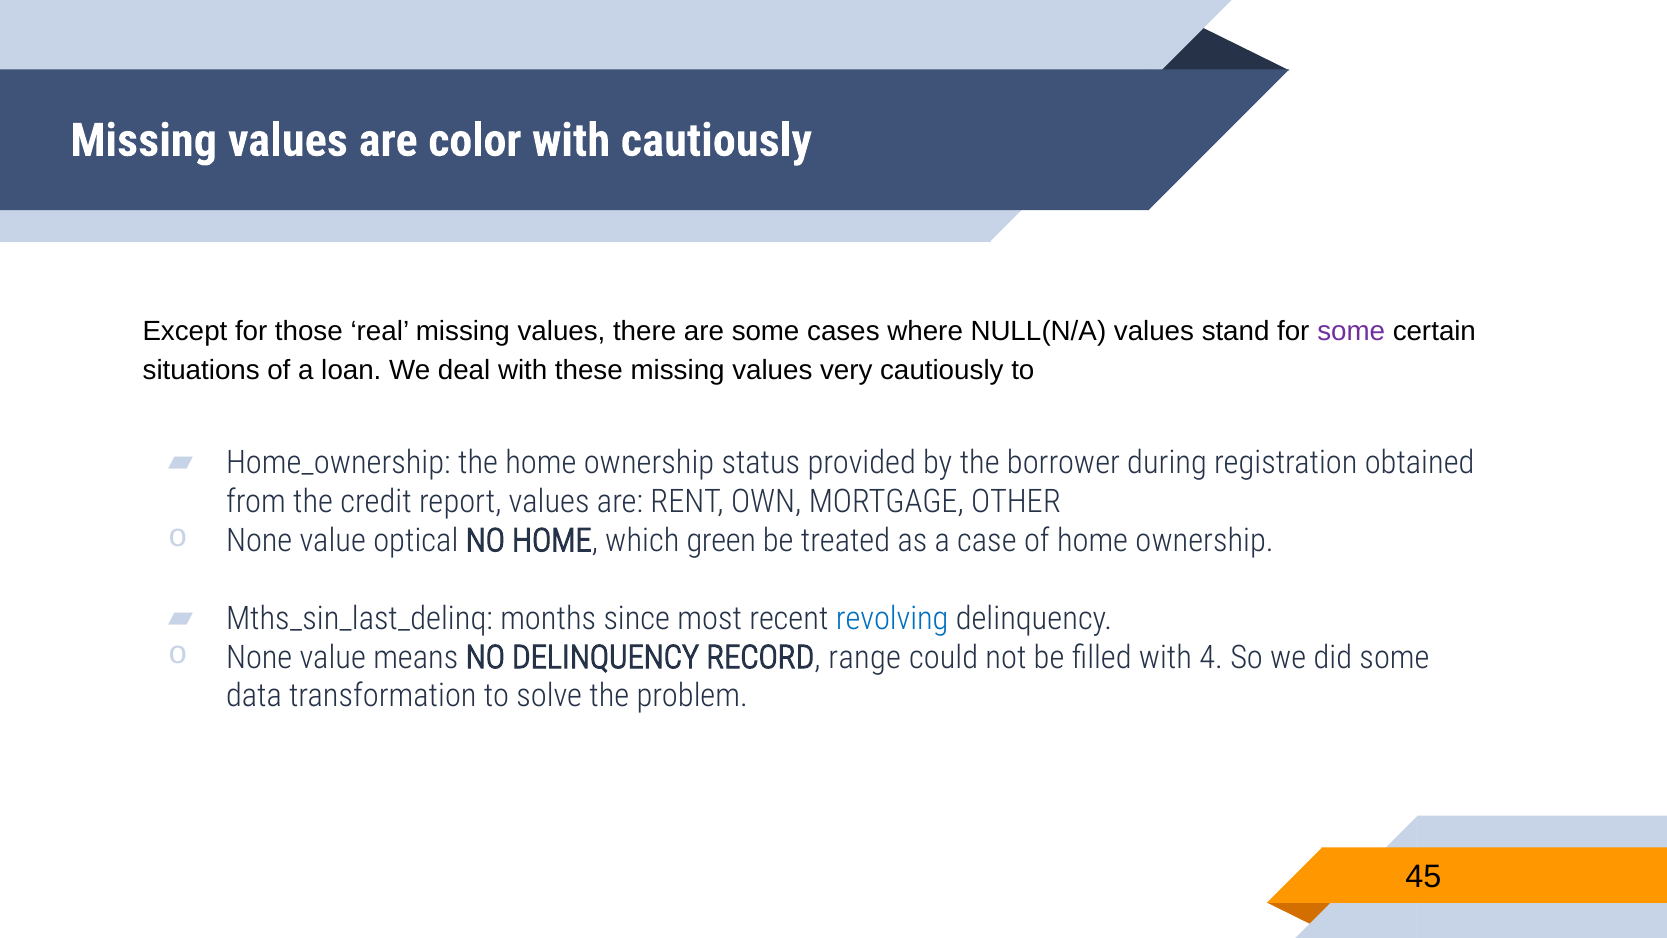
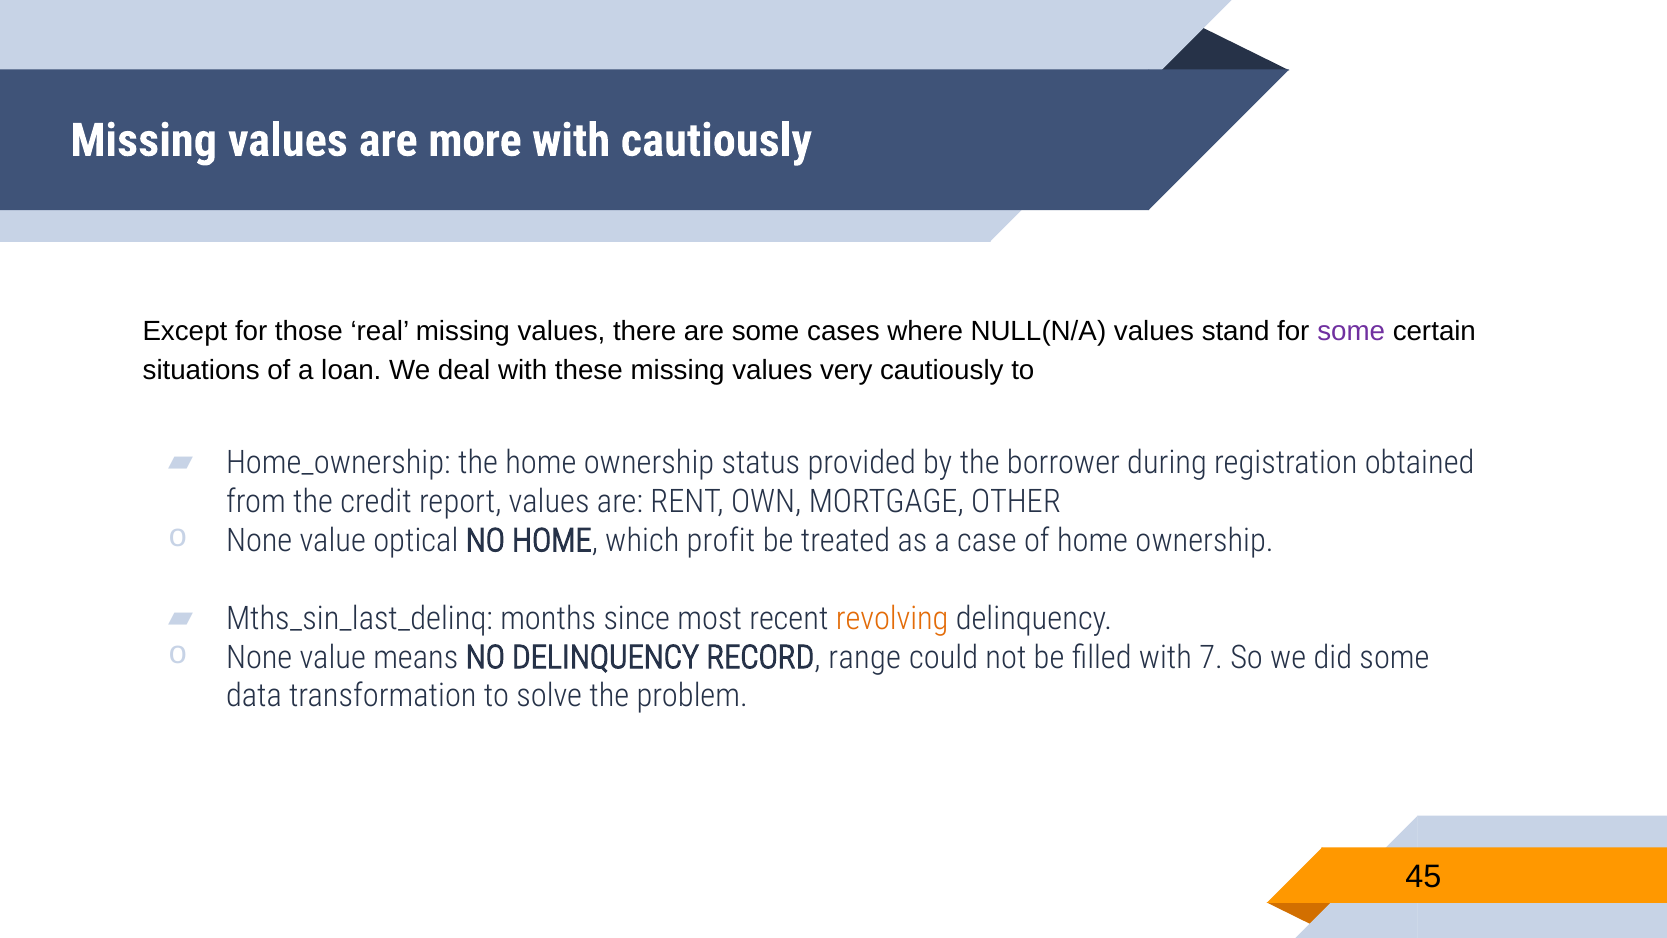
color: color -> more (475, 141)
green: green -> profit (721, 540)
revolving colour: blue -> orange (892, 618)
4: 4 -> 7 (1211, 657)
